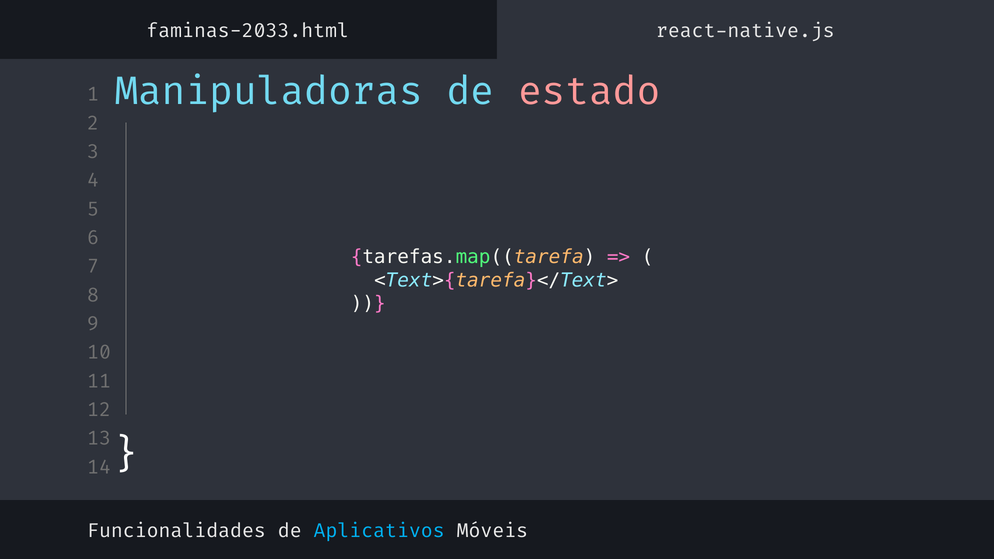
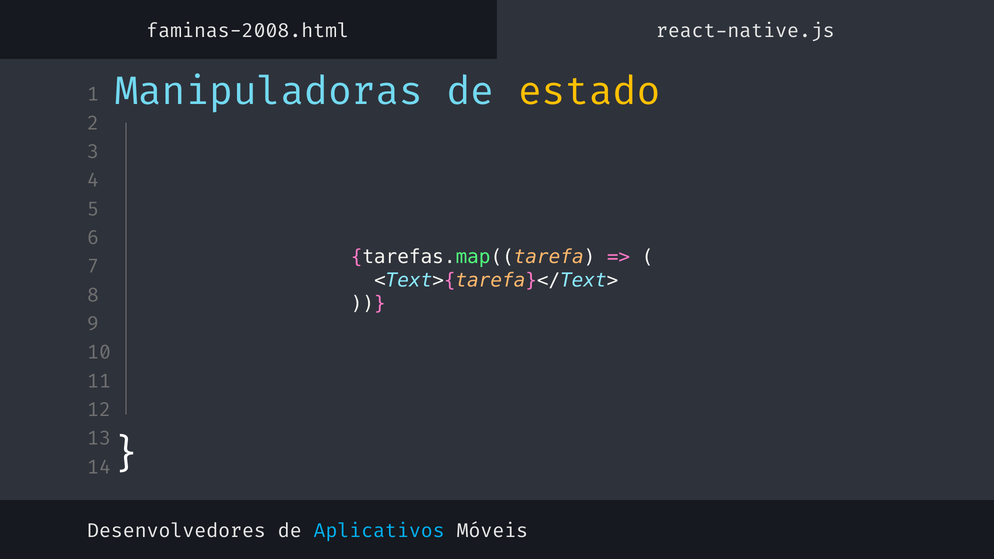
faminas-2033.html: faminas-2033.html -> faminas-2008.html (248, 31)
estado colour: pink -> yellow (589, 91)
Funcionalidades: Funcionalidades -> Desenvolvedores (176, 531)
